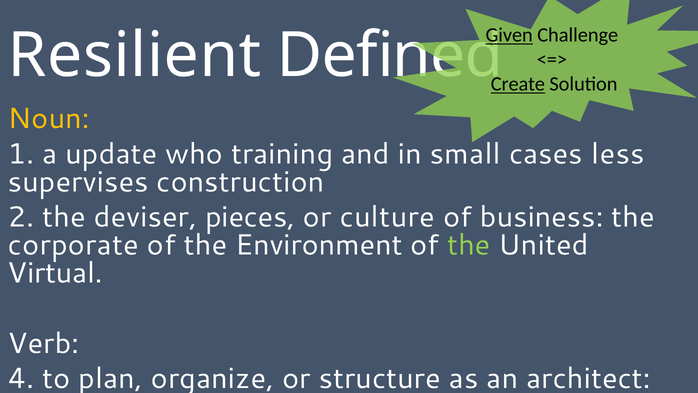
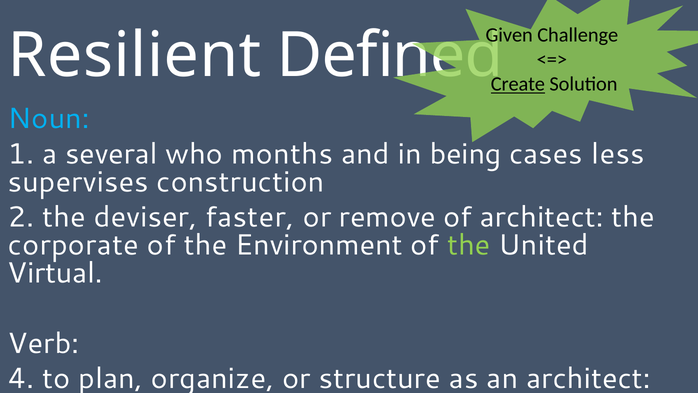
Given underline: present -> none (509, 35)
Noun colour: yellow -> light blue (49, 119)
update: update -> several (111, 154)
training: training -> months (282, 154)
small: small -> being (466, 154)
pieces: pieces -> faster (250, 217)
culture: culture -> remove (387, 217)
of business: business -> architect (542, 217)
